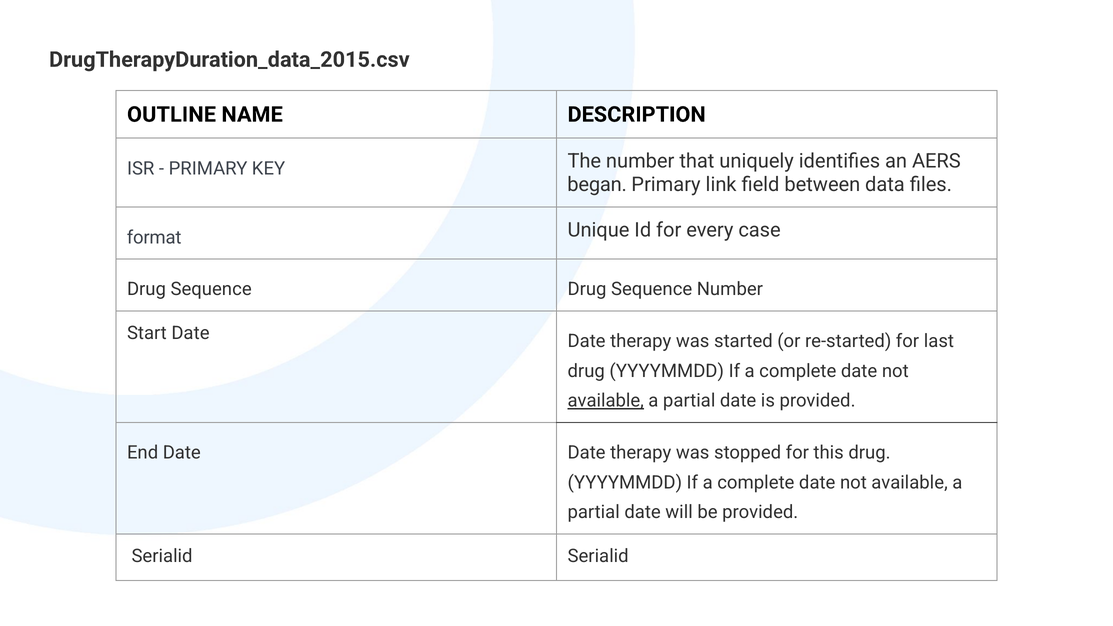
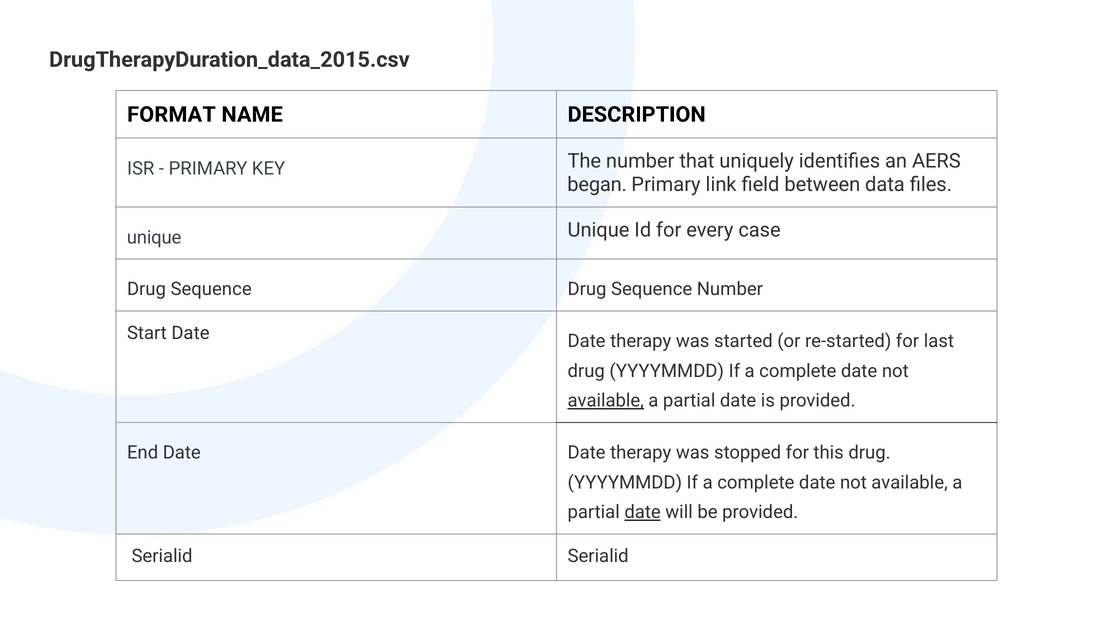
OUTLINE: OUTLINE -> FORMAT (171, 115)
format: format -> unique (154, 237)
date underline: none -> present (643, 512)
